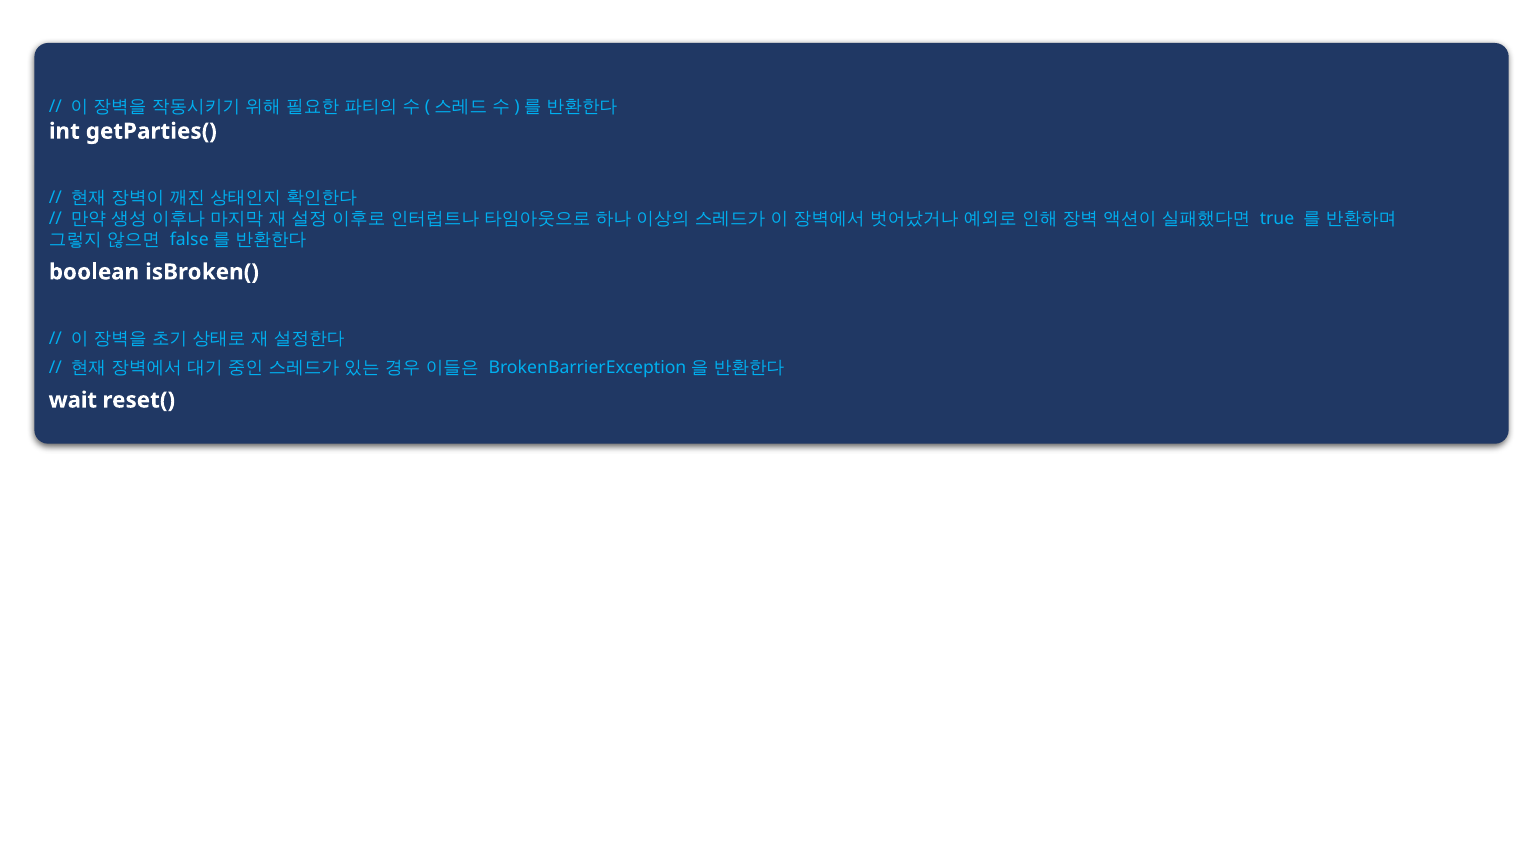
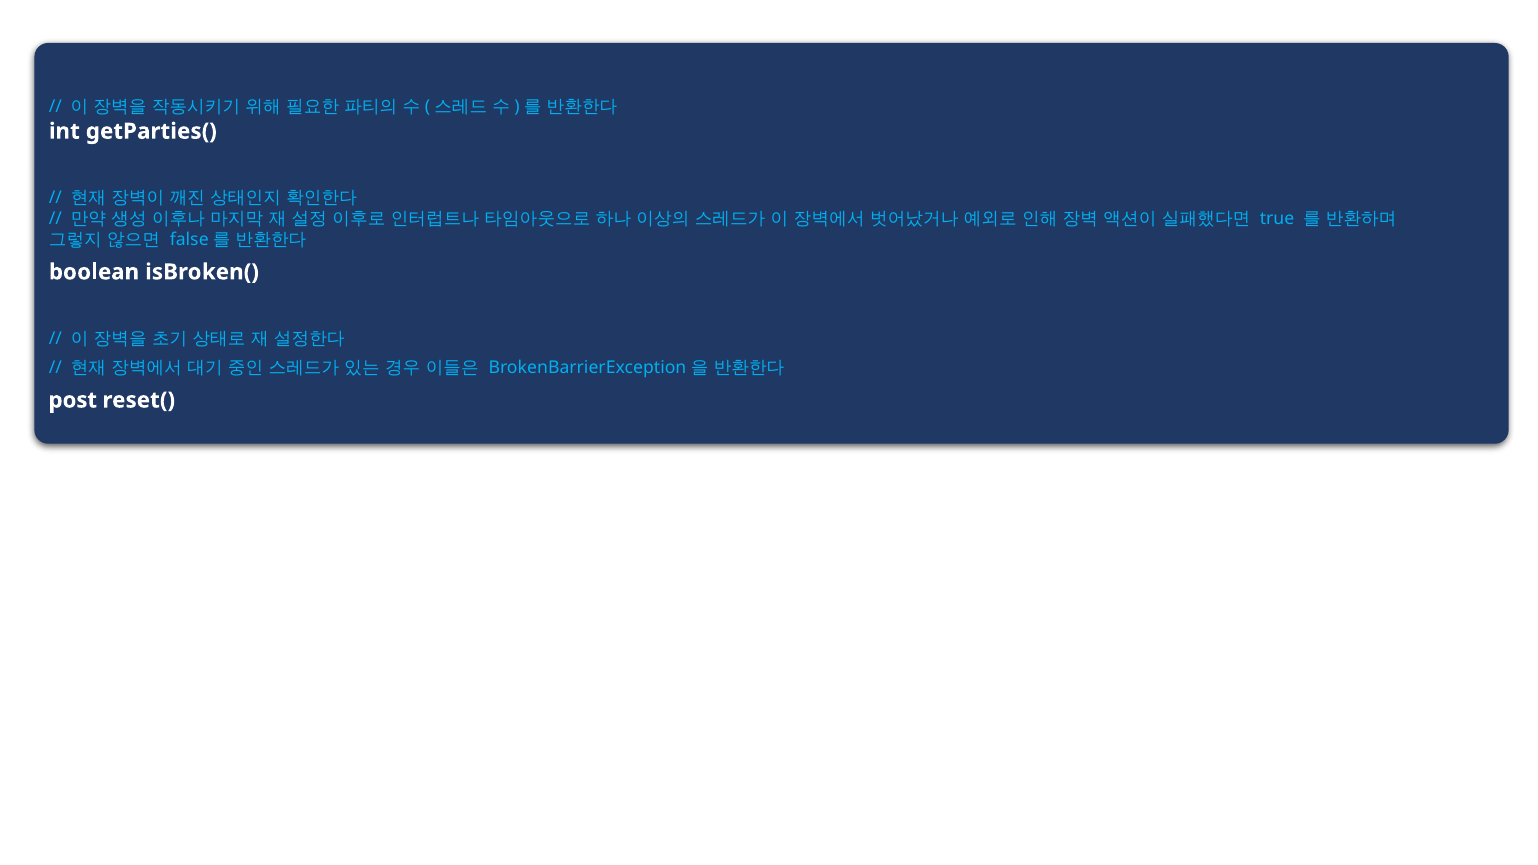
wait: wait -> post (73, 400)
